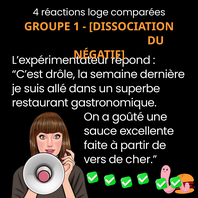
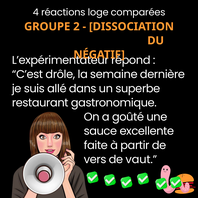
1: 1 -> 2 (76, 27)
cher: cher -> vaut (141, 159)
